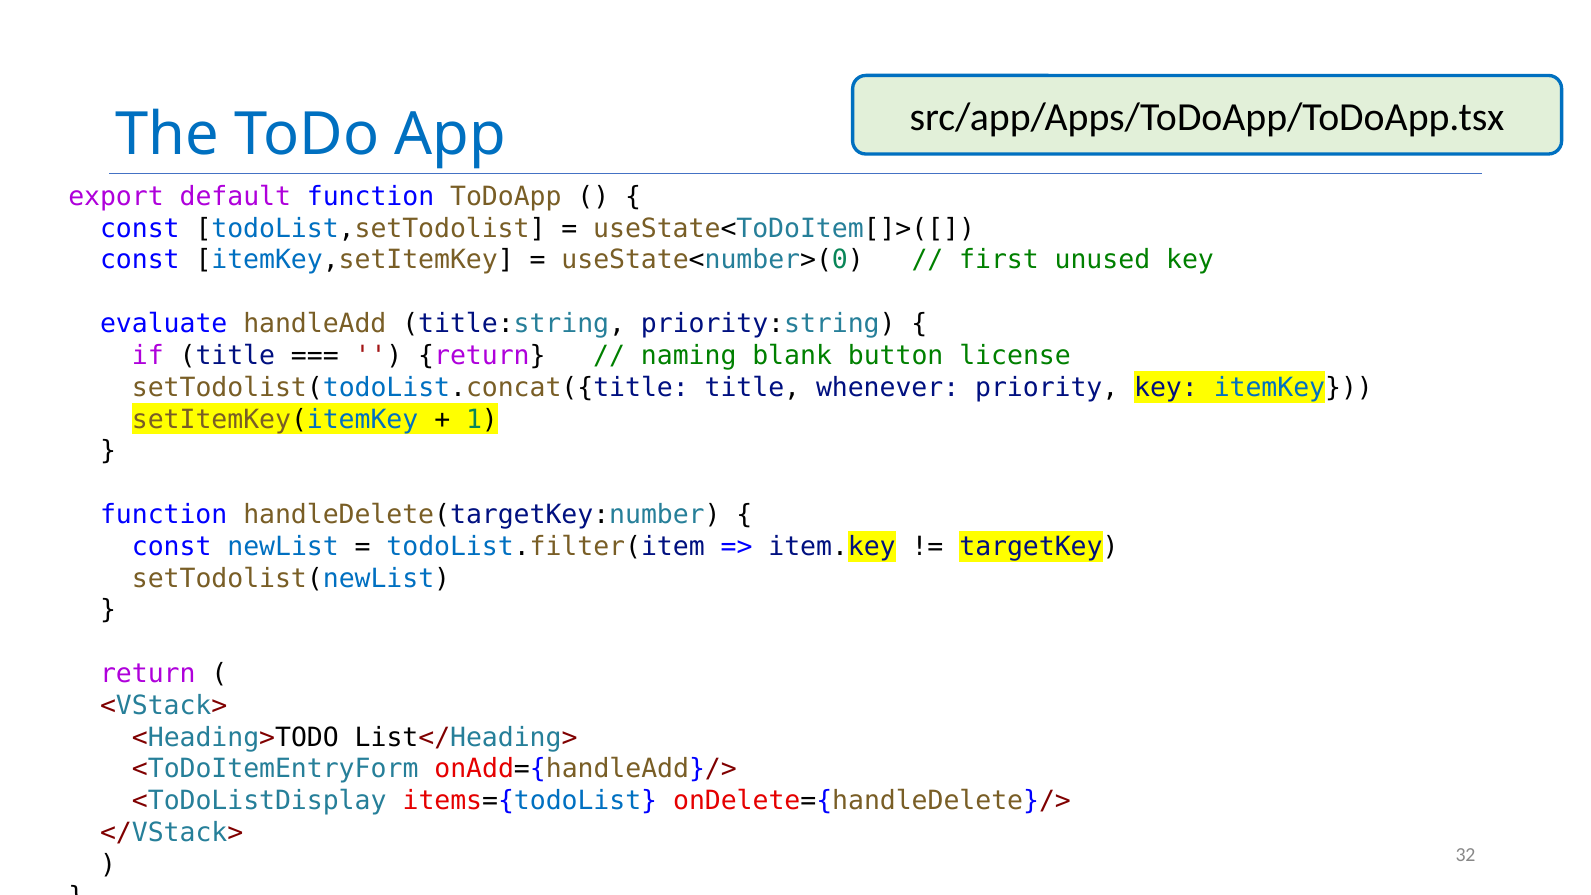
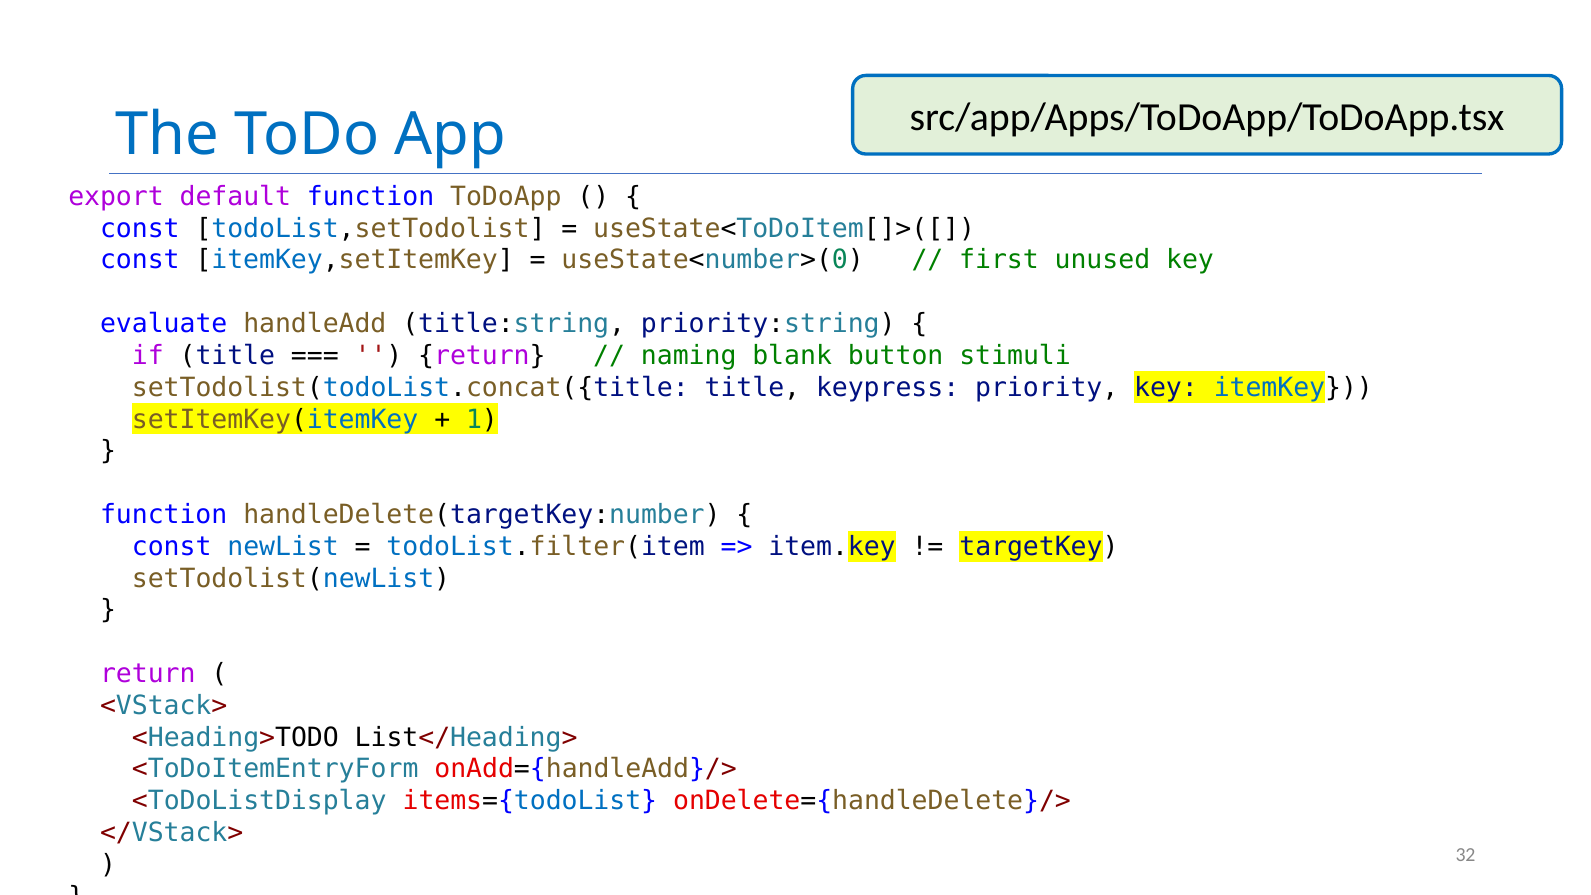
license: license -> stimuli (1015, 356)
whenever: whenever -> keypress (888, 387)
